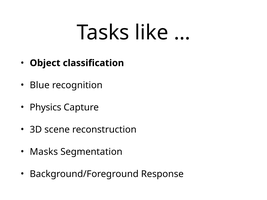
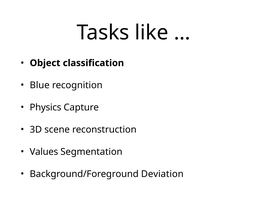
Masks: Masks -> Values (44, 152)
Response: Response -> Deviation (162, 174)
